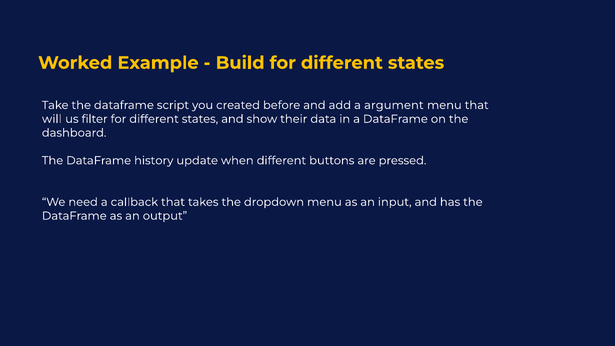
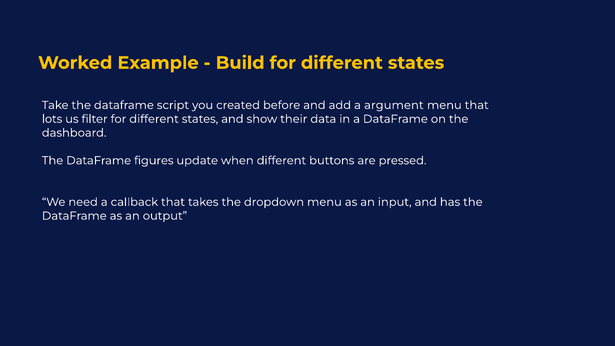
will: will -> lots (52, 119)
history: history -> figures (154, 160)
